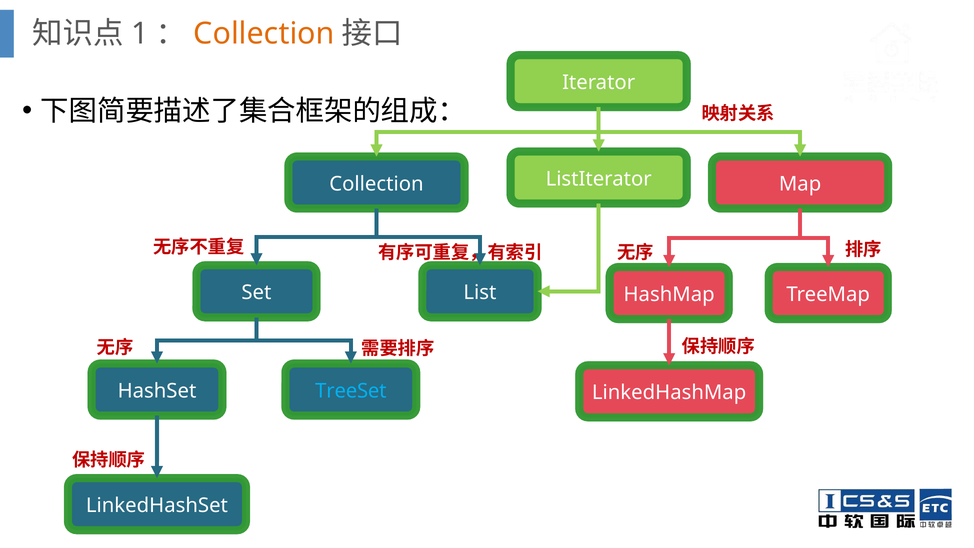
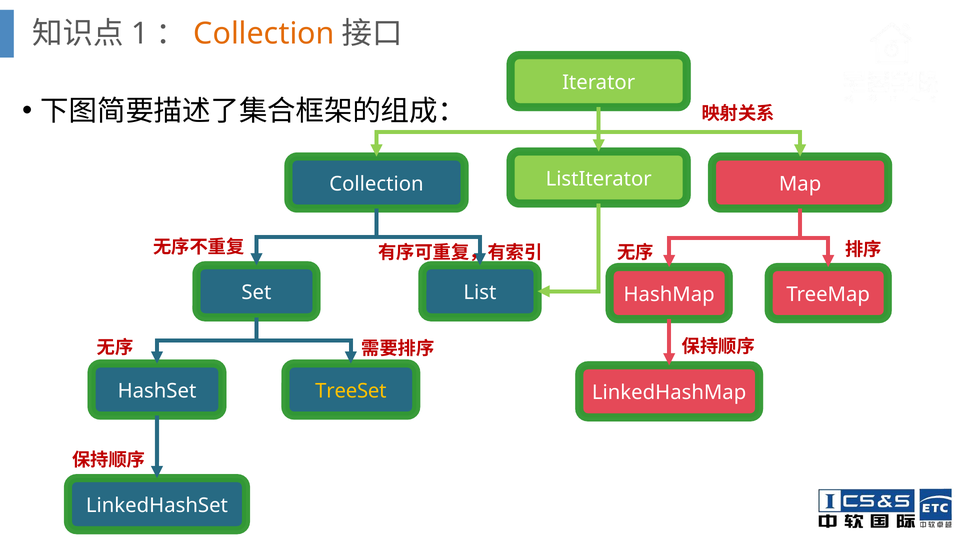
TreeSet colour: light blue -> yellow (351, 391)
